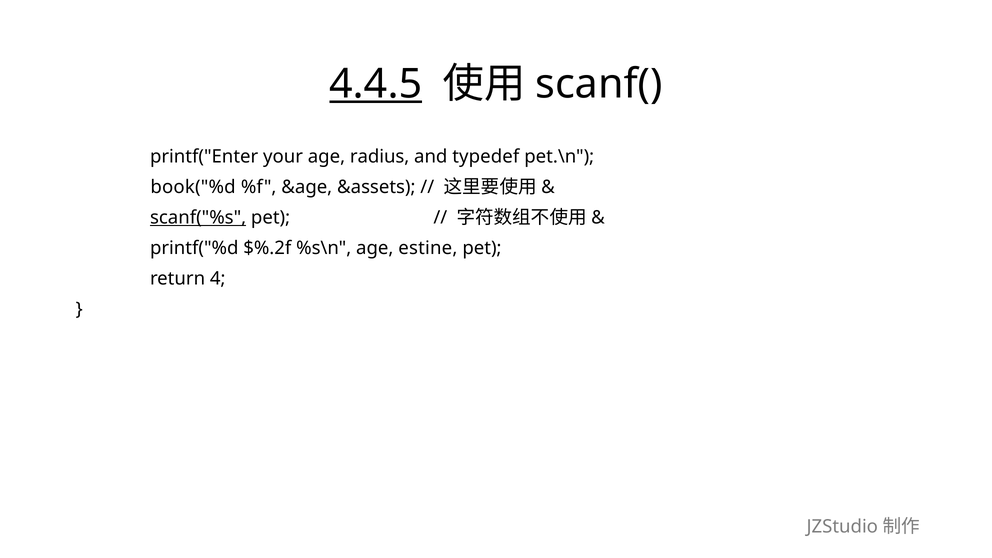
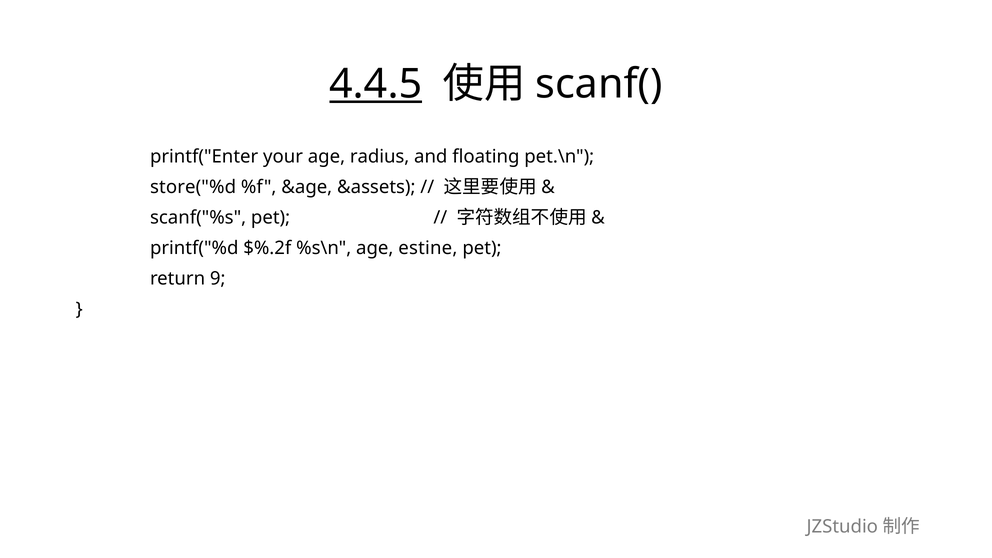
typedef: typedef -> floating (486, 157)
book("%d: book("%d -> store("%d (193, 187)
scanf("%s underline: present -> none (198, 218)
4: 4 -> 9 (218, 278)
